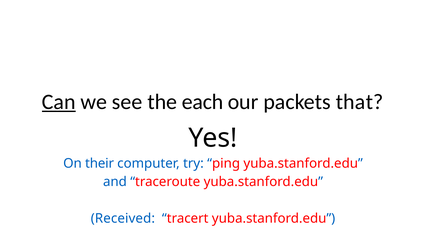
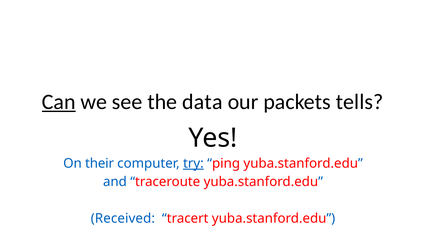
each: each -> data (202, 102)
that: that -> tells (360, 102)
try underline: none -> present (193, 163)
